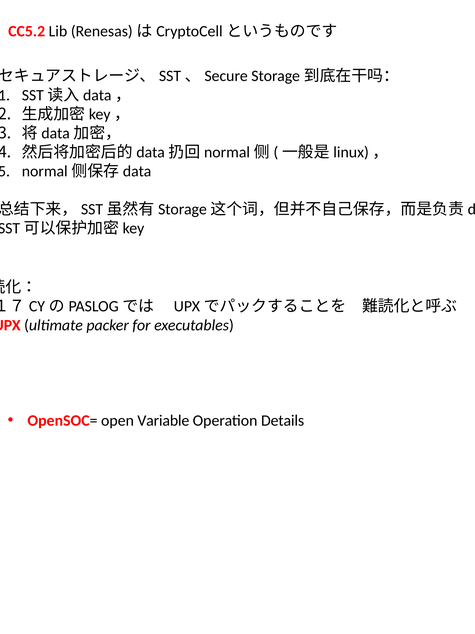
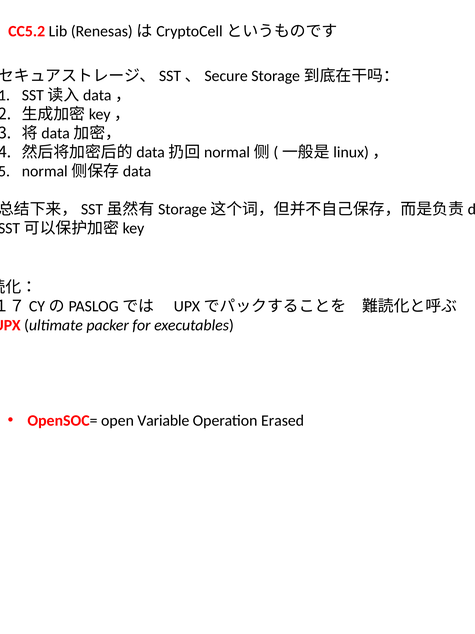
Details: Details -> Erased (283, 420)
